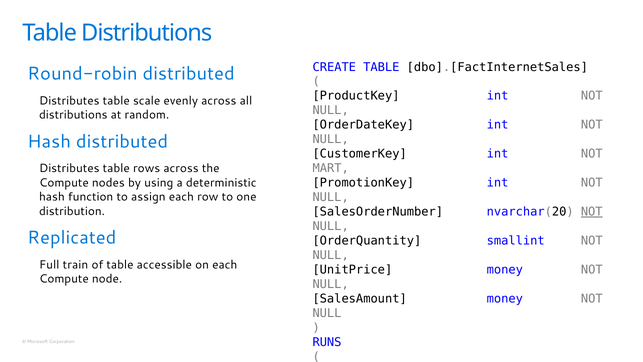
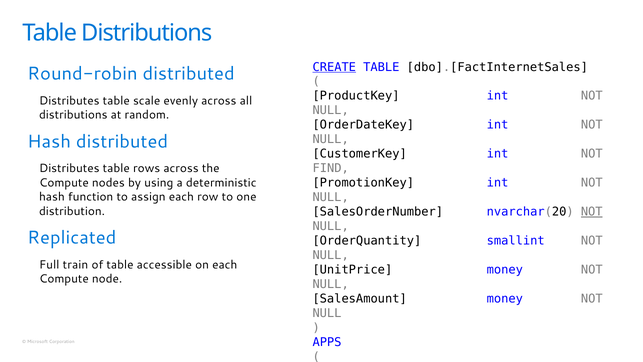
CREATE underline: none -> present (334, 67)
MART: MART -> FIND (331, 168)
RUNS: RUNS -> APPS (327, 342)
